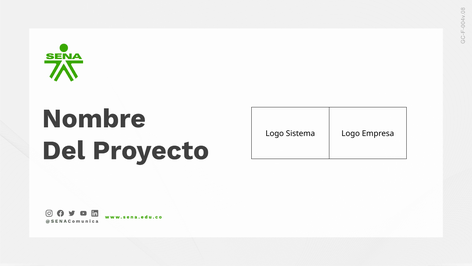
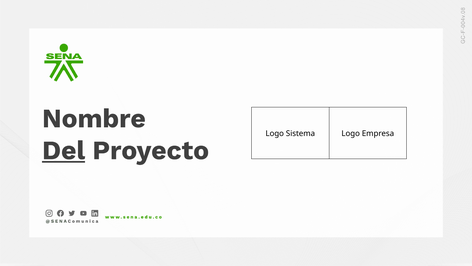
Del underline: none -> present (64, 150)
